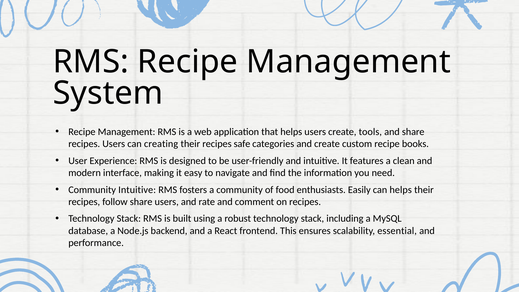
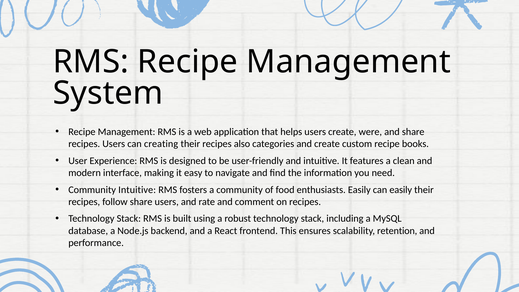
tools: tools -> were (370, 132)
safe: safe -> also (242, 144)
can helps: helps -> easily (401, 190)
essential: essential -> retention (397, 231)
